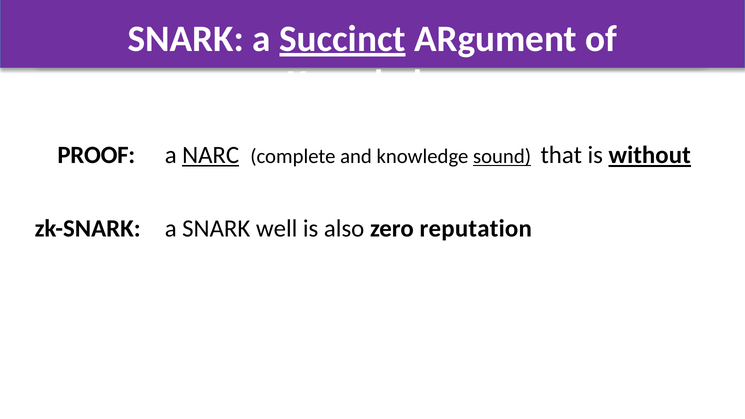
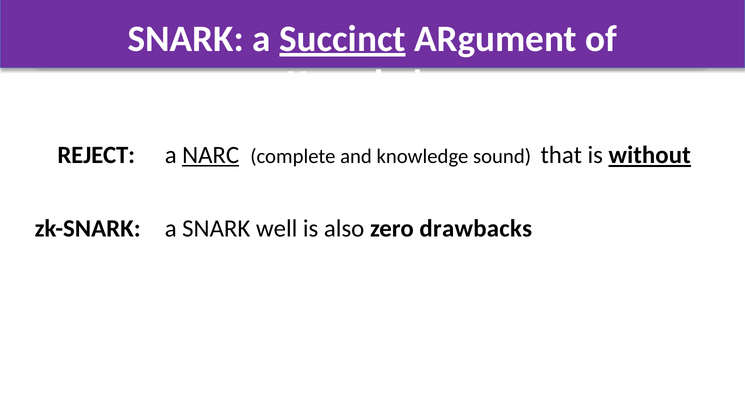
PROOF: PROOF -> REJECT (96, 155)
sound underline: present -> none (502, 157)
reputation: reputation -> drawbacks (476, 229)
